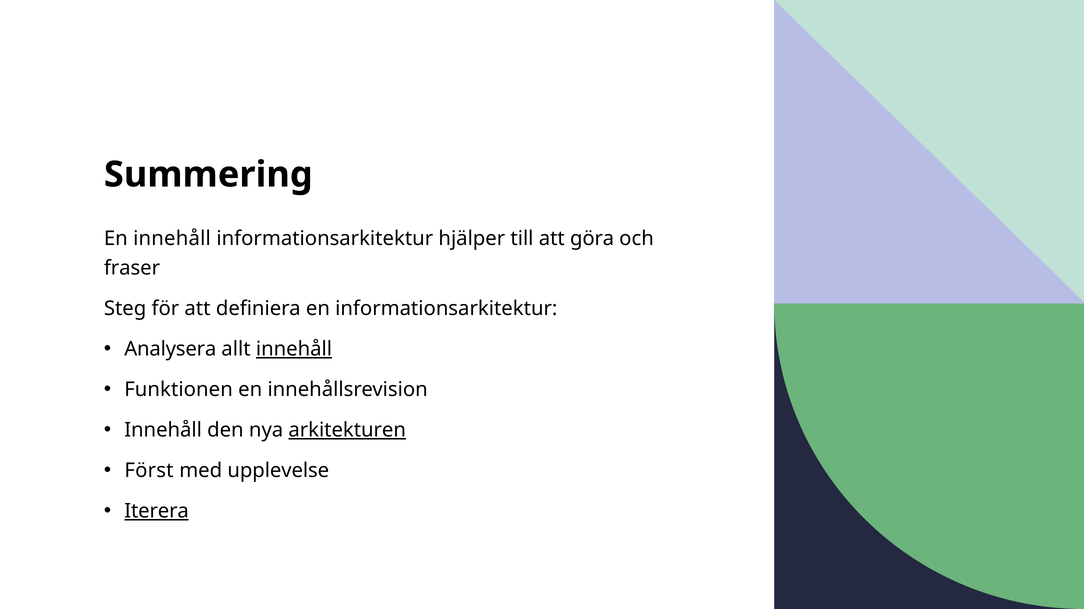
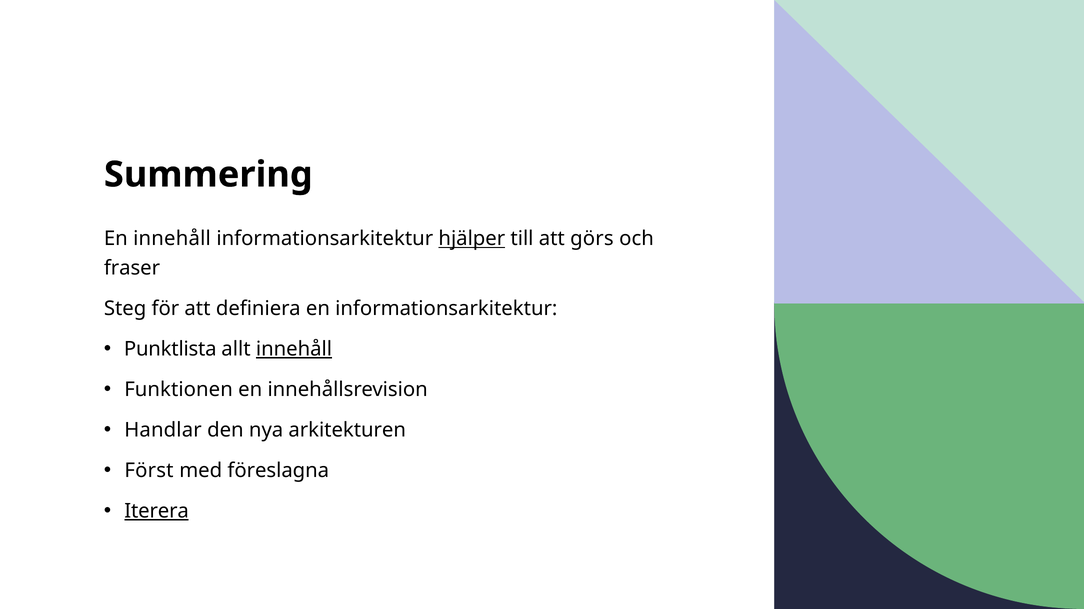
hjälper underline: none -> present (472, 239)
göra: göra -> görs (592, 239)
Analysera: Analysera -> Punktlista (170, 349)
Innehåll: Innehåll -> Handlar (163, 431)
arkitekturen underline: present -> none (347, 431)
upplevelse: upplevelse -> föreslagna (278, 471)
